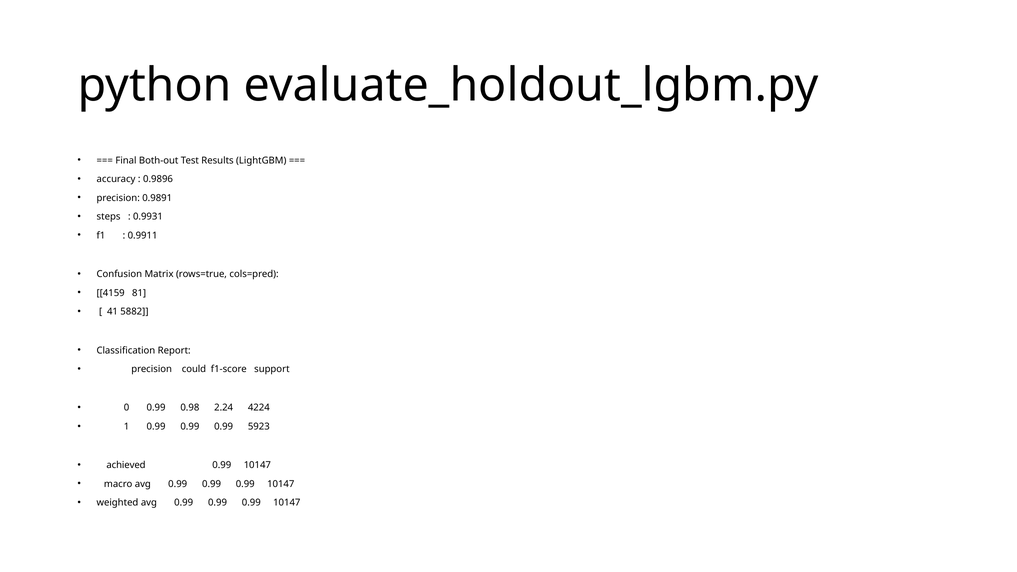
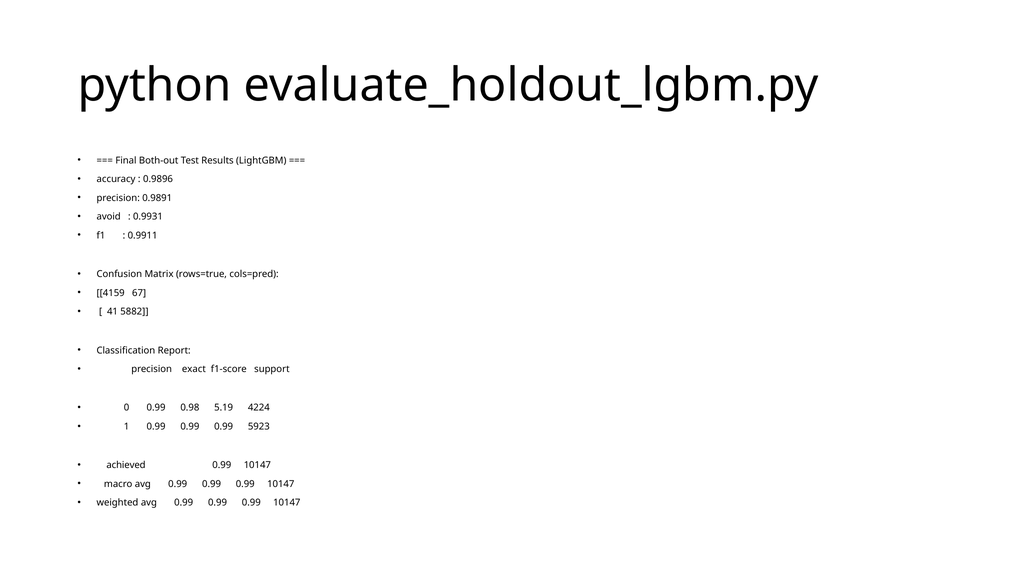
steps: steps -> avoid (109, 217)
81: 81 -> 67 (139, 293)
could: could -> exact (194, 369)
2.24: 2.24 -> 5.19 (224, 408)
